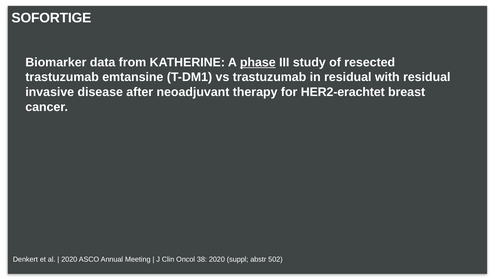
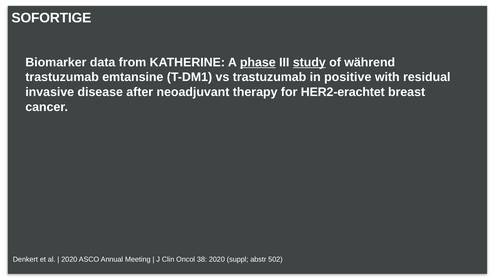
study underline: none -> present (309, 62)
resected: resected -> während (370, 62)
in residual: residual -> positive (348, 77)
